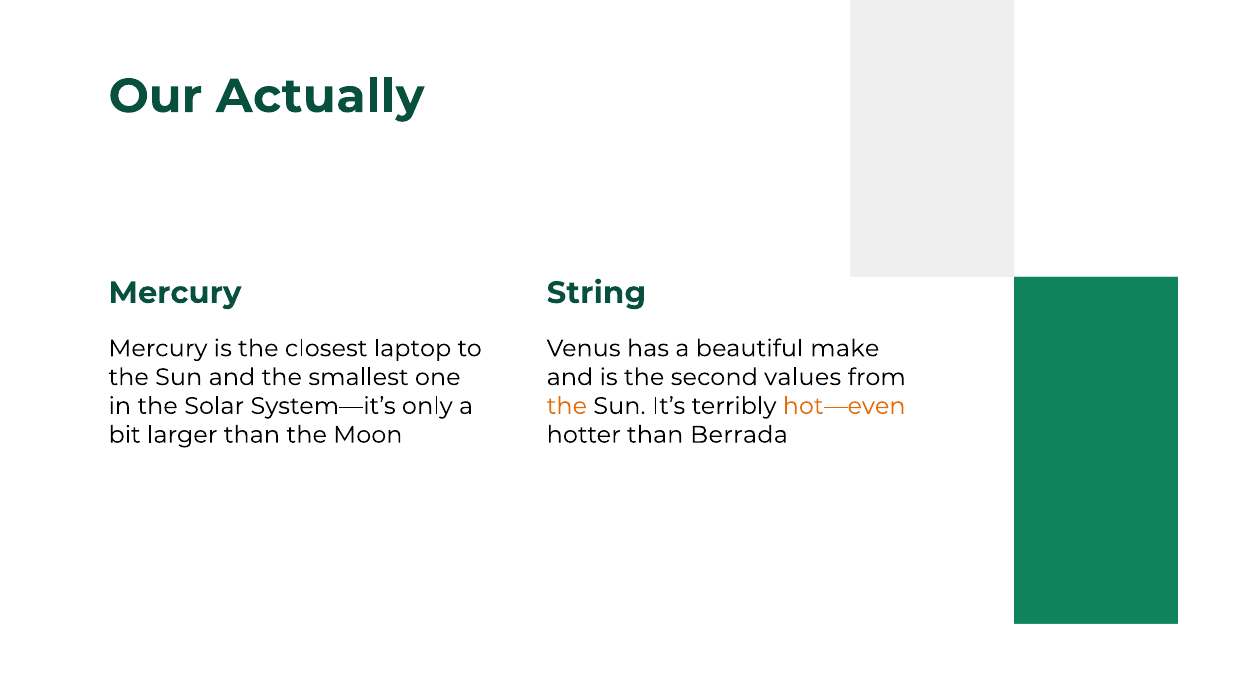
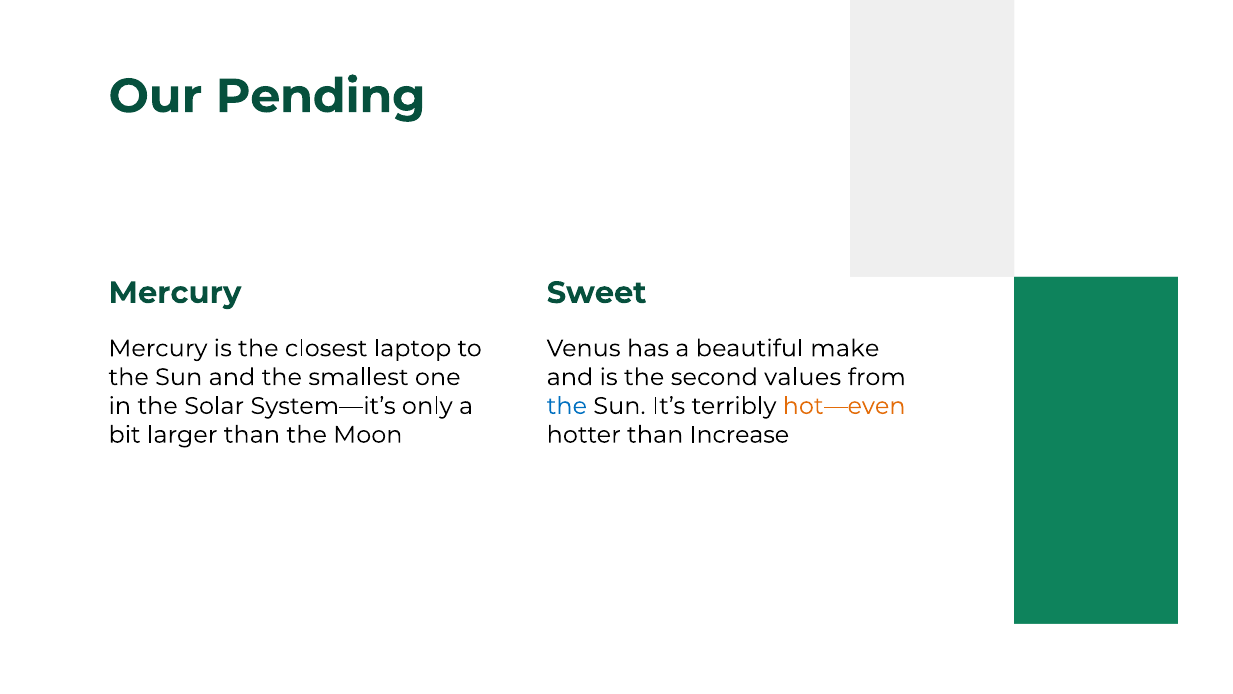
Actually: Actually -> Pending (321, 96)
String: String -> Sweet (597, 293)
the colour: orange -> blue (567, 406)
Berrada: Berrada -> Increase (739, 435)
